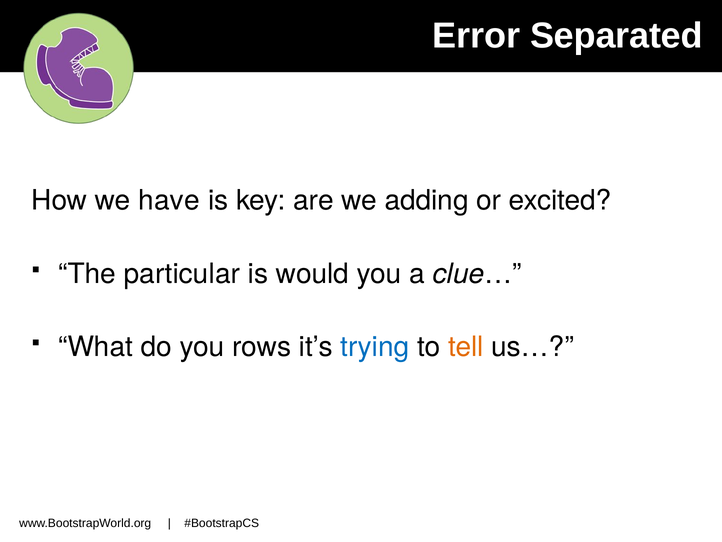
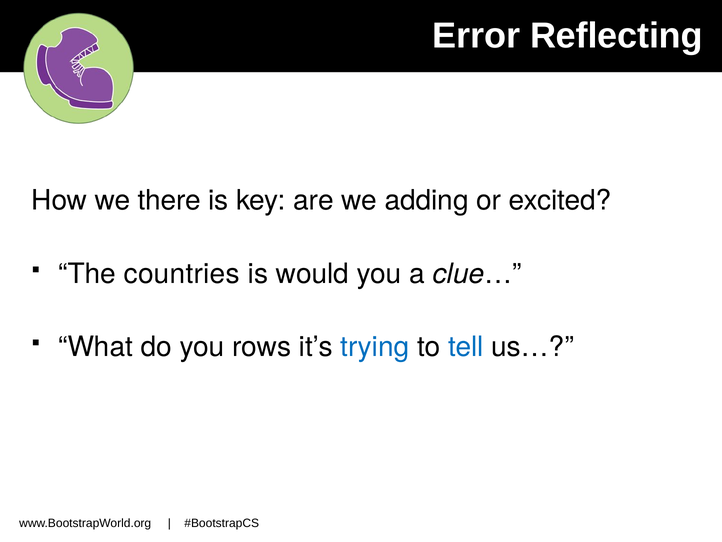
Separated: Separated -> Reflecting (616, 36)
have: have -> there (169, 201)
particular: particular -> countries (182, 274)
tell colour: orange -> blue (466, 347)
